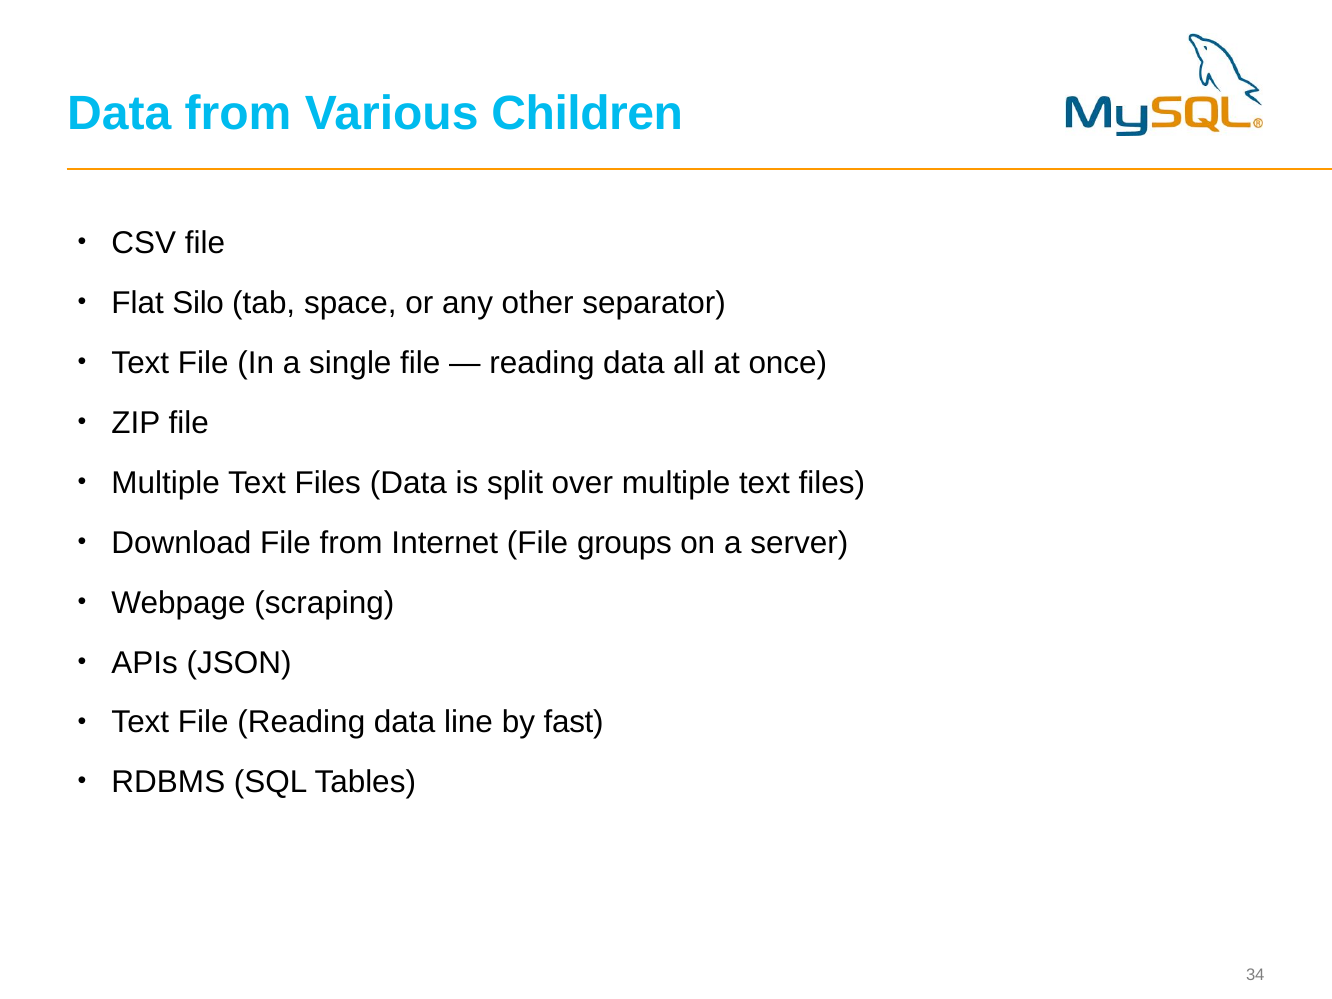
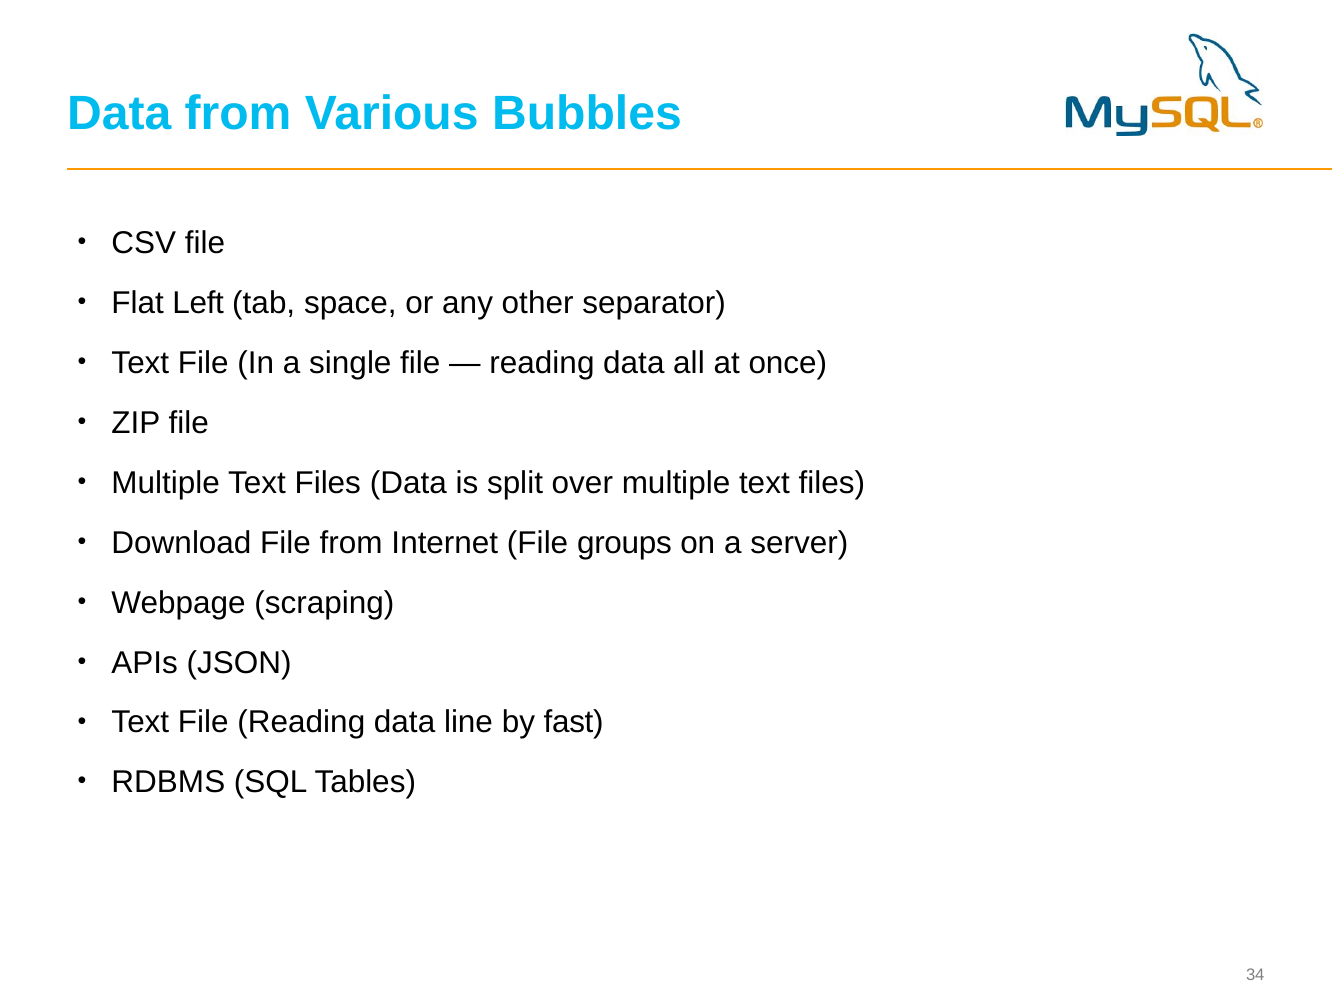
Children: Children -> Bubbles (587, 114)
Silo: Silo -> Left (198, 303)
